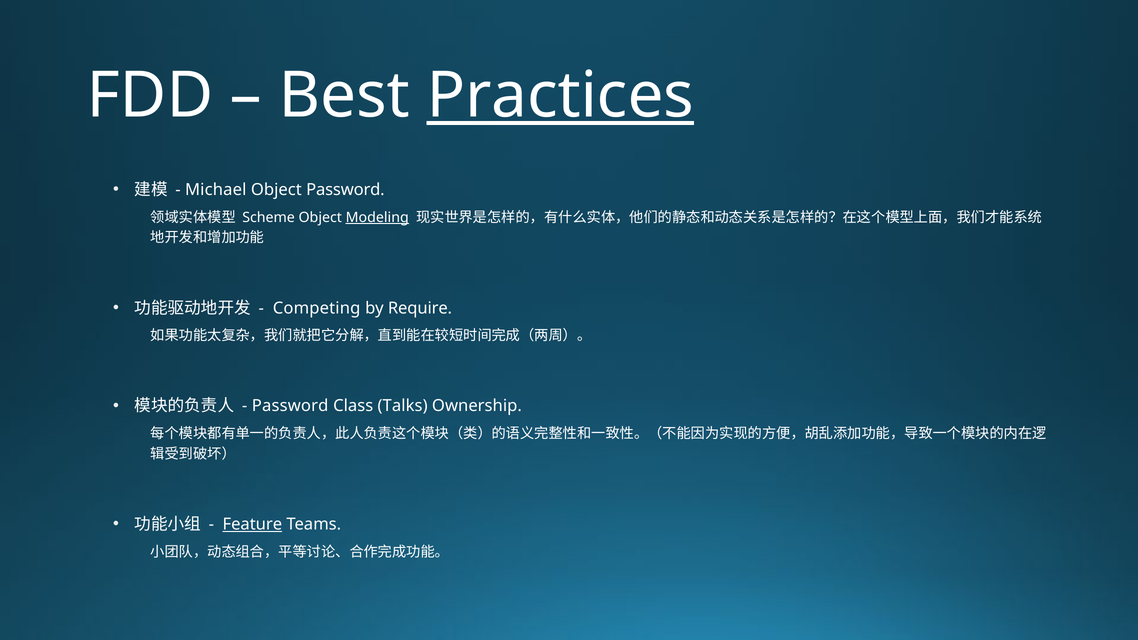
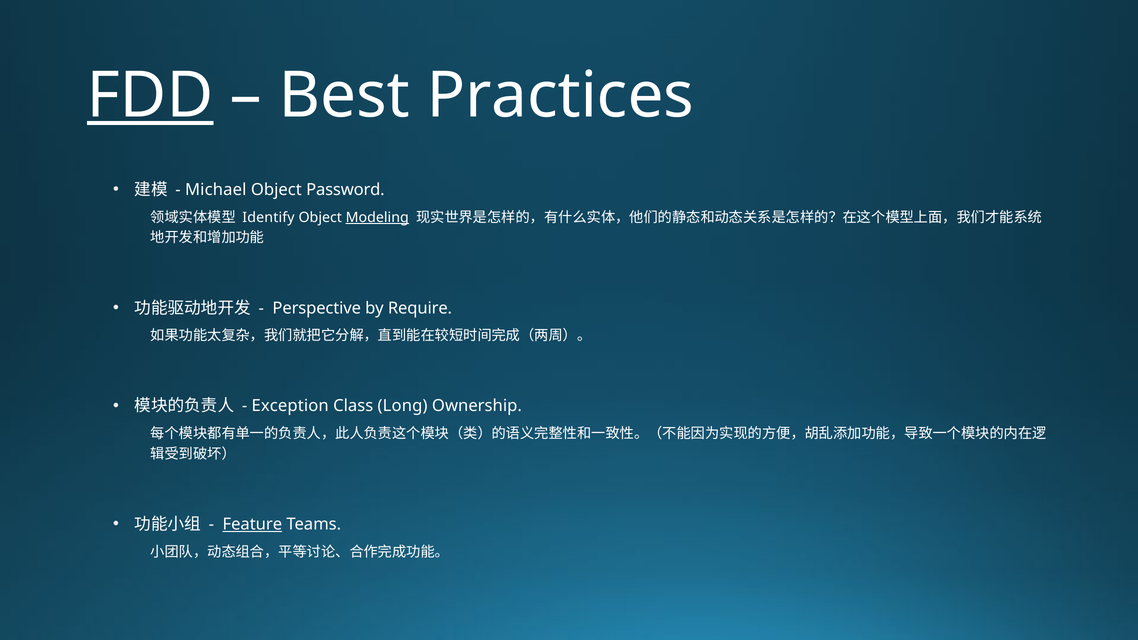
FDD underline: none -> present (150, 96)
Practices underline: present -> none (560, 96)
Scheme: Scheme -> Identify (268, 217)
Competing: Competing -> Perspective (317, 308)
Password: Password -> Exception (290, 406)
Talks: Talks -> Long (403, 406)
